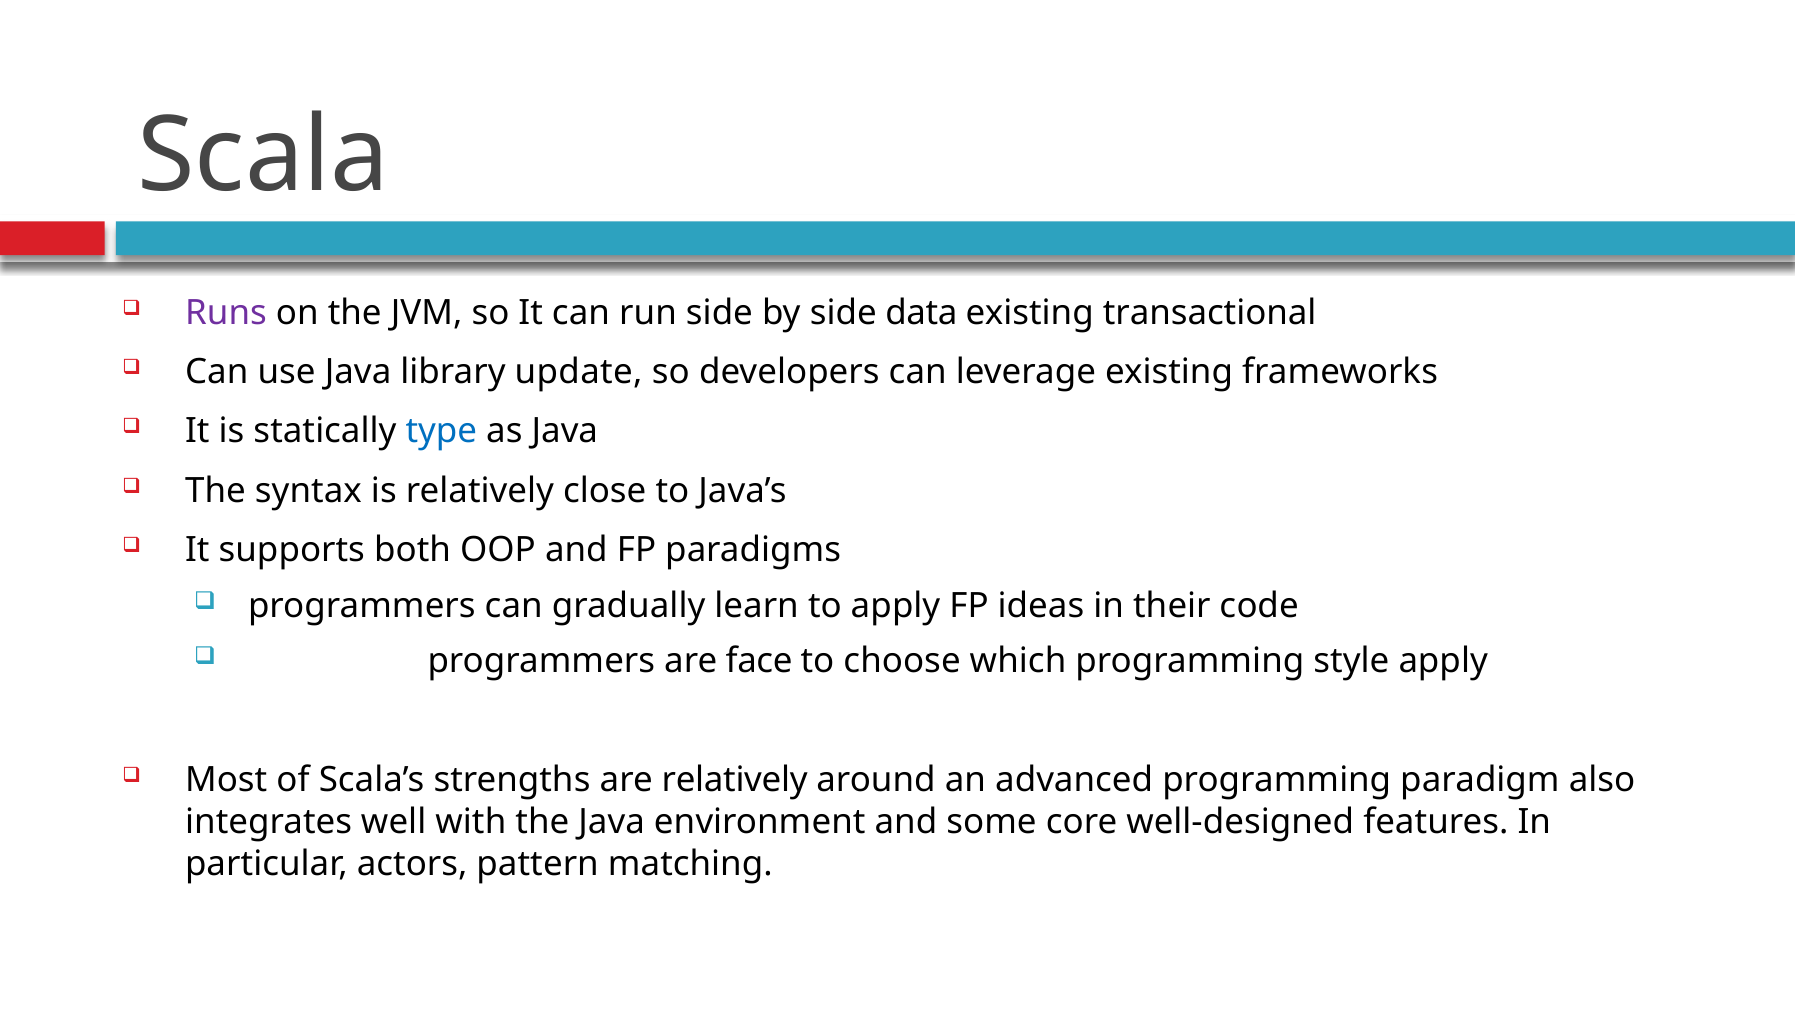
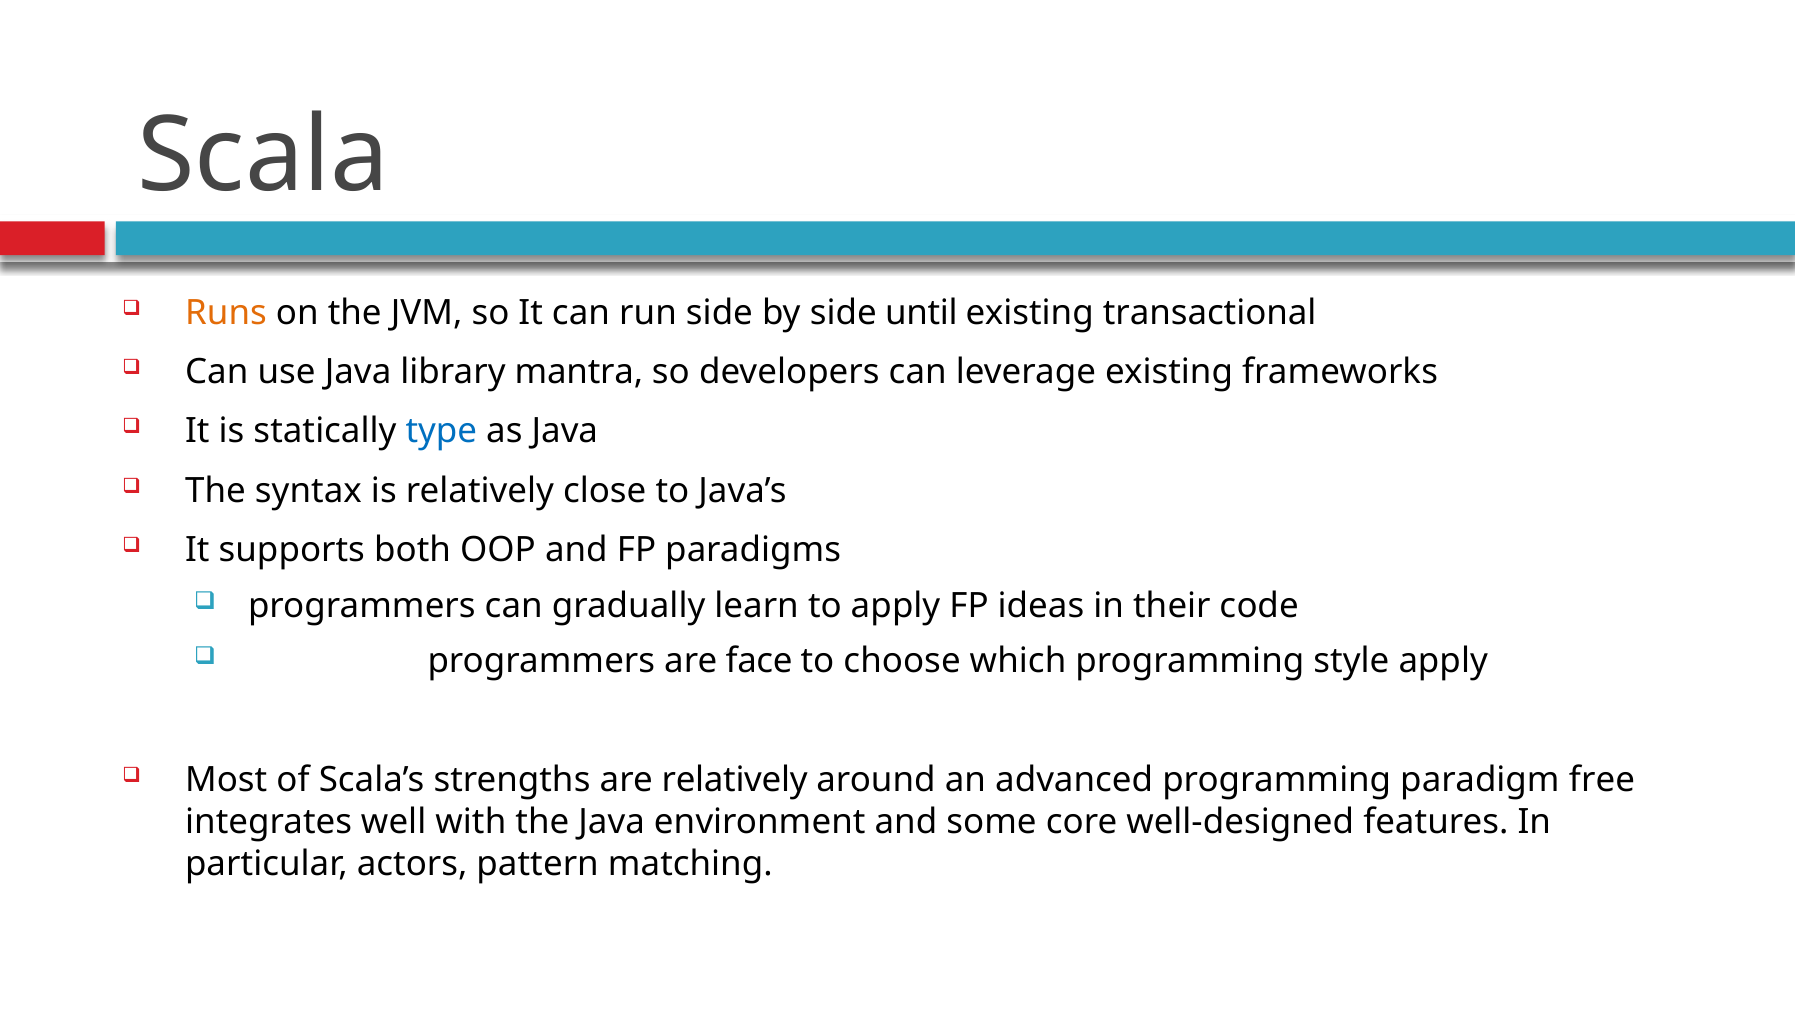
Runs colour: purple -> orange (226, 313)
data: data -> until (921, 313)
update: update -> mantra (579, 372)
also: also -> free (1602, 781)
